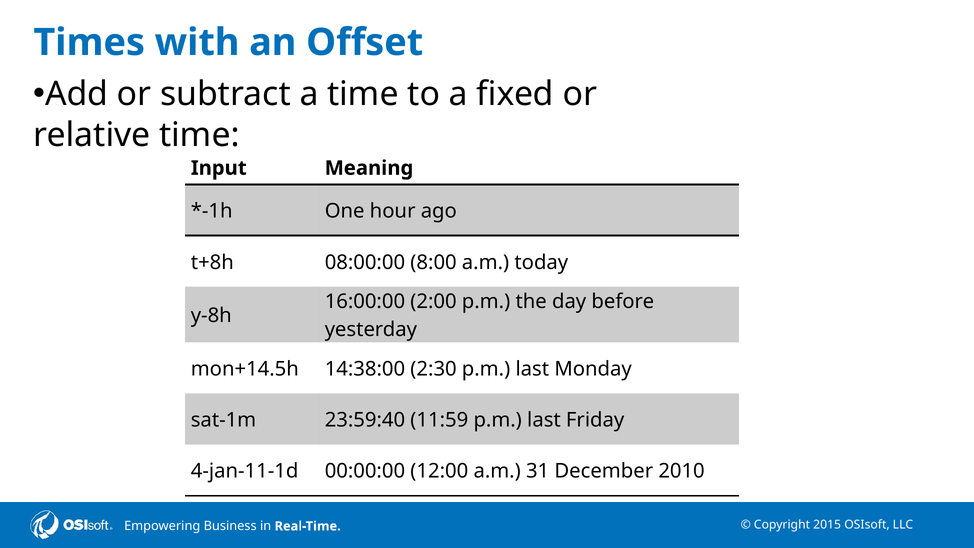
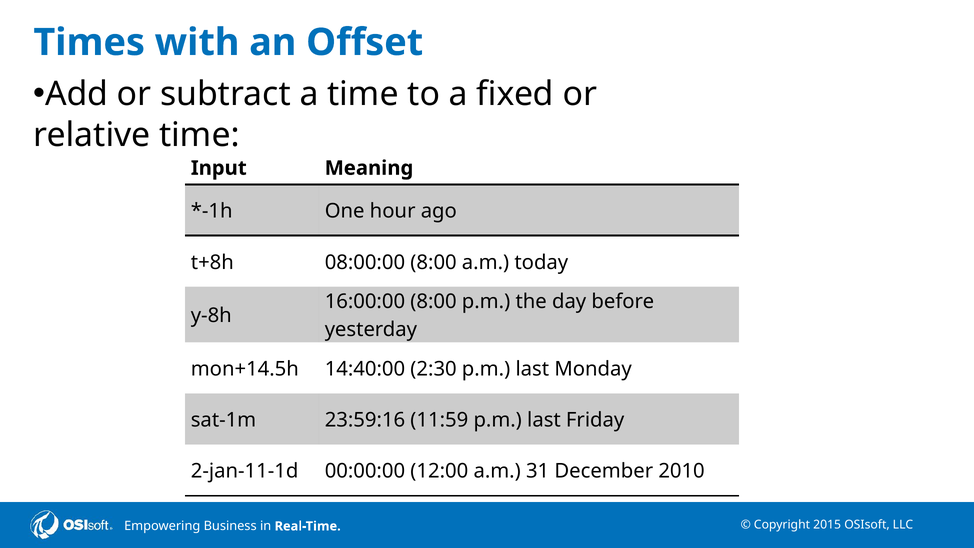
16:00:00 2:00: 2:00 -> 8:00 (433, 302)
14:38:00: 14:38:00 -> 14:40:00 (365, 369)
23:59:40: 23:59:40 -> 23:59:16 (365, 420)
4-jan-11-1d: 4-jan-11-1d -> 2-jan-11-1d (245, 471)
